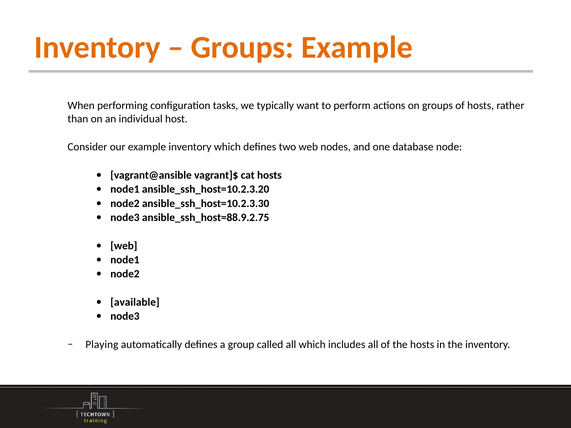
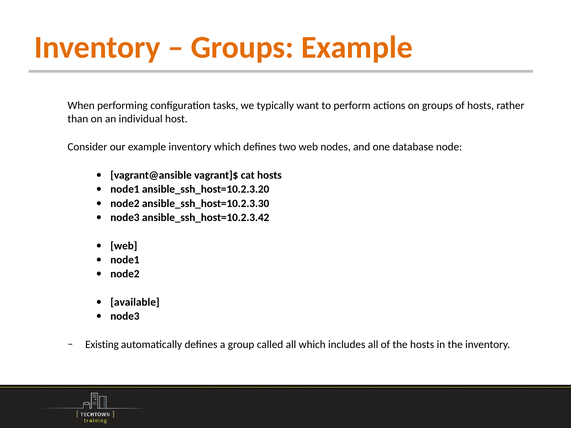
ansible_ssh_host=88.9.2.75: ansible_ssh_host=88.9.2.75 -> ansible_ssh_host=10.2.3.42 (206, 218)
Playing: Playing -> Existing (102, 345)
